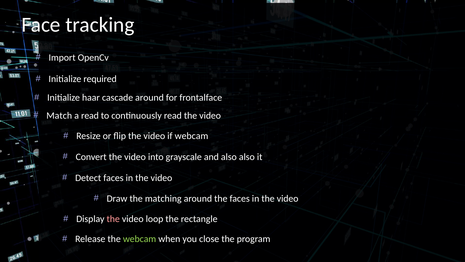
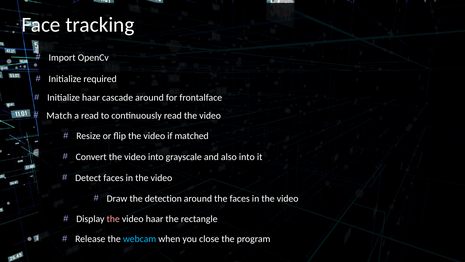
if webcam: webcam -> matched (192, 136)
also also: also -> into (247, 157)
matching: matching -> detection (163, 198)
video loop: loop -> haar (155, 219)
webcam colour: light green -> light blue (140, 239)
